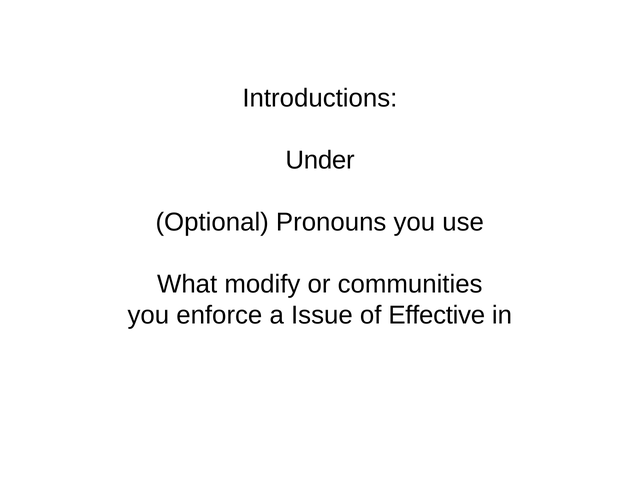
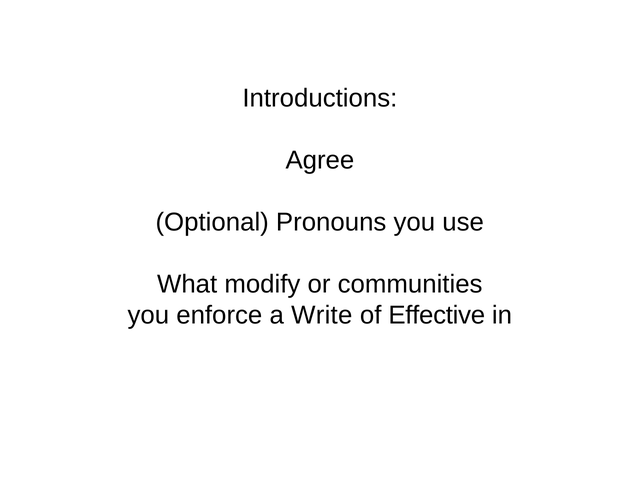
Under: Under -> Agree (320, 160)
Issue: Issue -> Write (322, 315)
